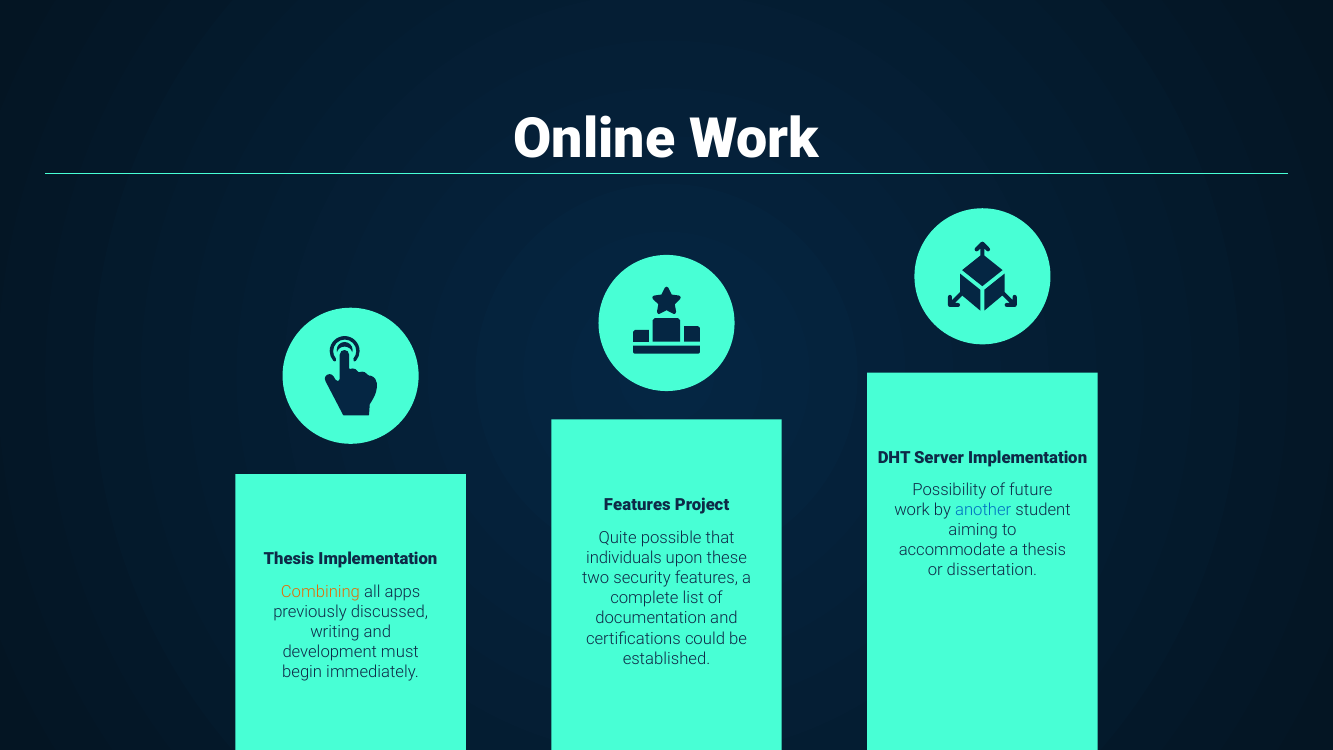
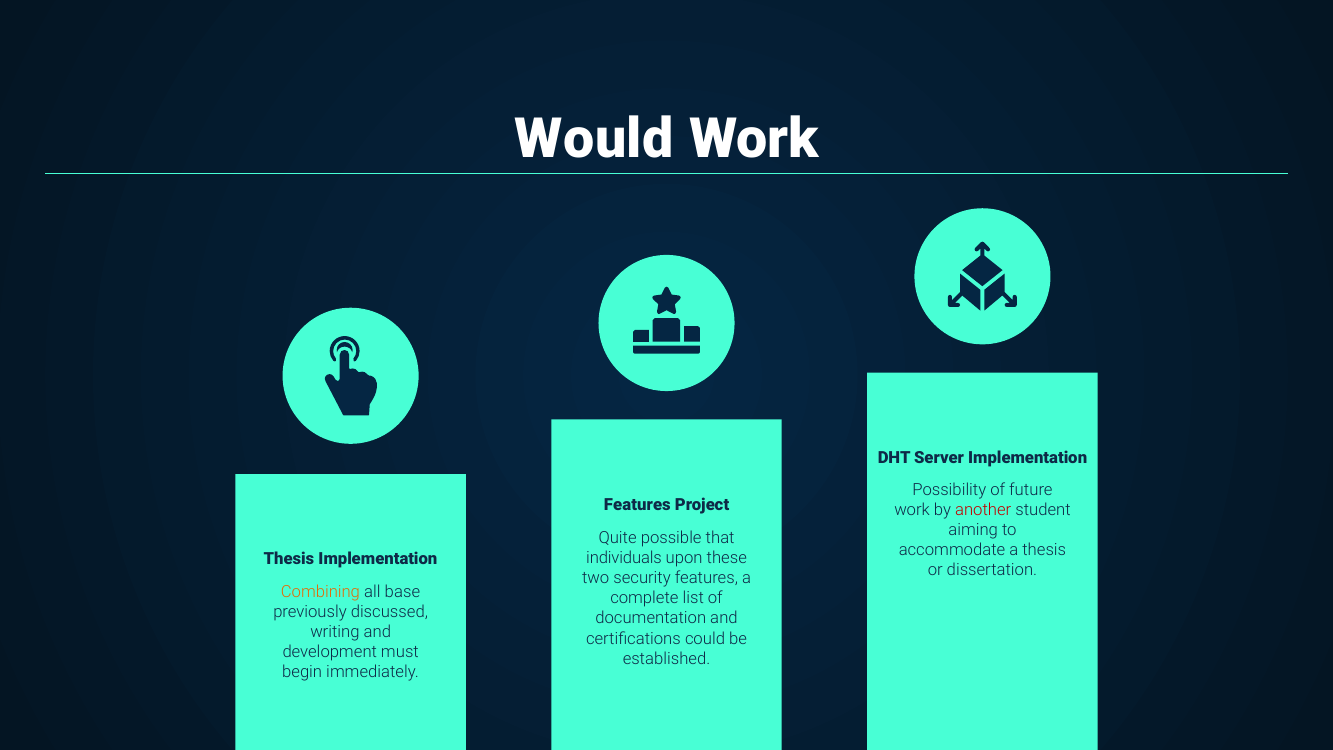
Online: Online -> Would (594, 140)
another colour: blue -> red (983, 510)
apps: apps -> base (402, 592)
